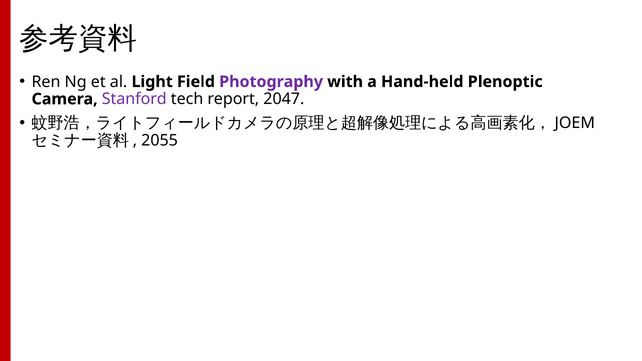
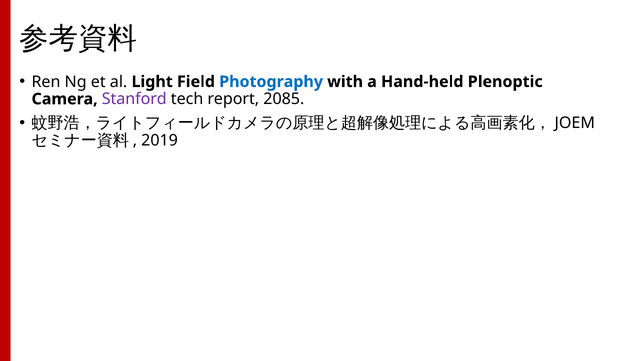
Photography colour: purple -> blue (271, 82)
2047: 2047 -> 2085 (284, 99)
2055: 2055 -> 2019 (160, 140)
